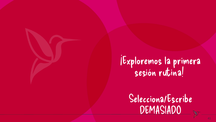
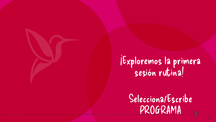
DEMASIADO: DEMASIADO -> PROGRAMA (161, 110)
